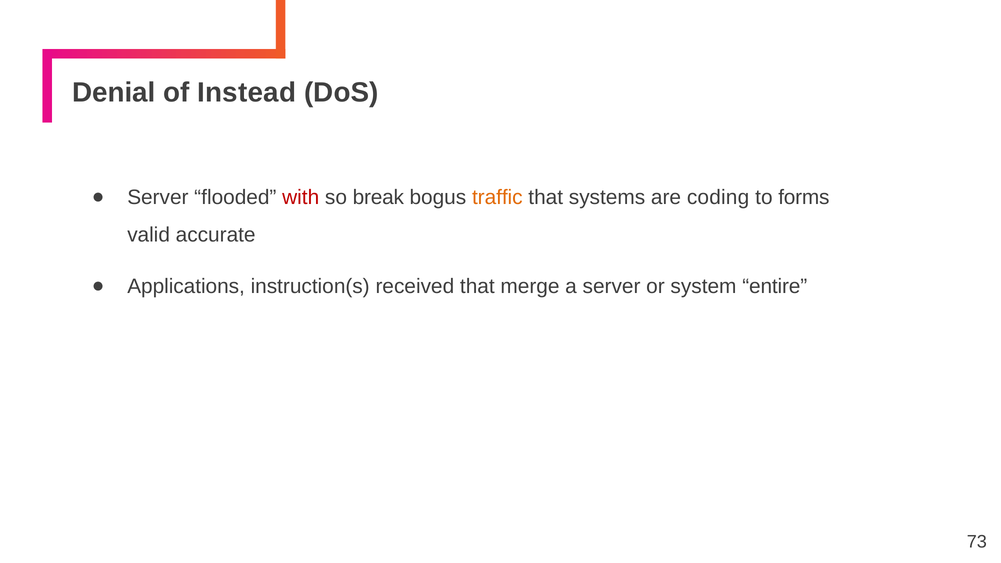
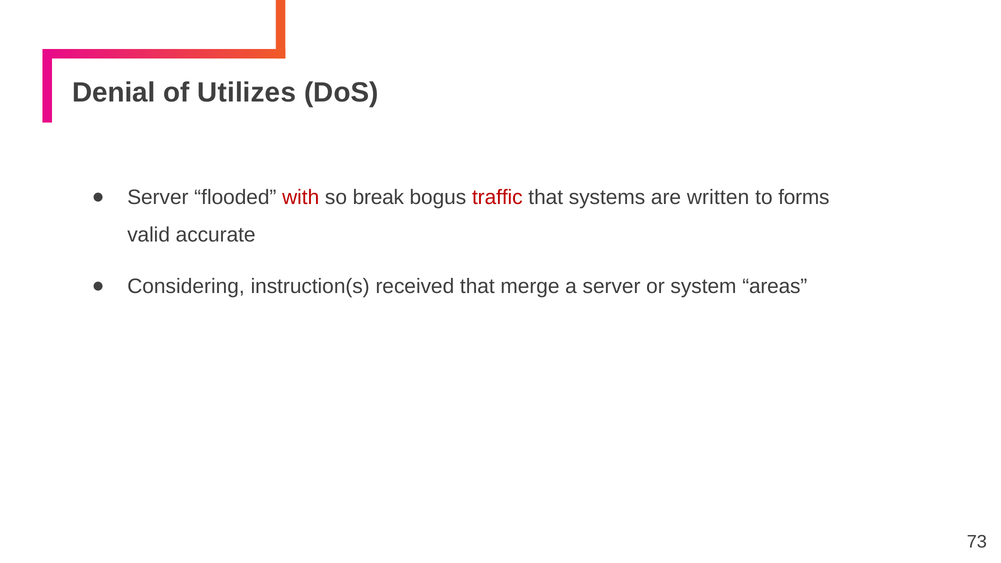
Instead: Instead -> Utilizes (247, 92)
traffic colour: orange -> red (497, 197)
coding: coding -> written (718, 197)
Applications: Applications -> Considering (186, 286)
entire: entire -> areas (775, 286)
